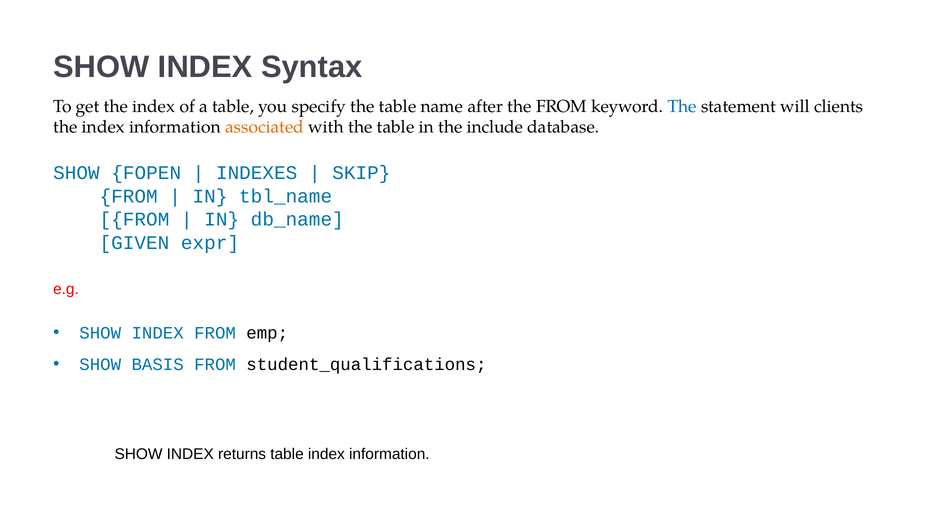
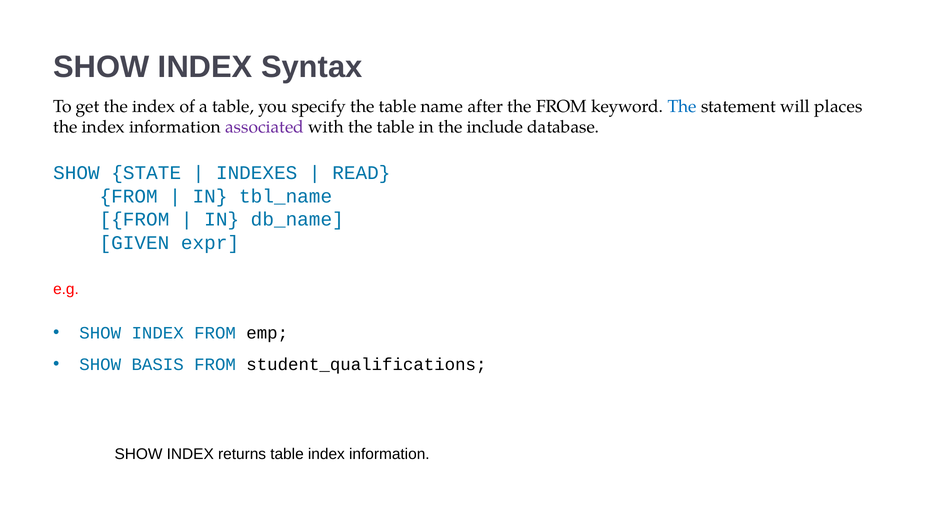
clients: clients -> places (839, 106)
associated colour: orange -> purple (265, 127)
FOPEN: FOPEN -> STATE (146, 173)
SKIP: SKIP -> READ (361, 173)
